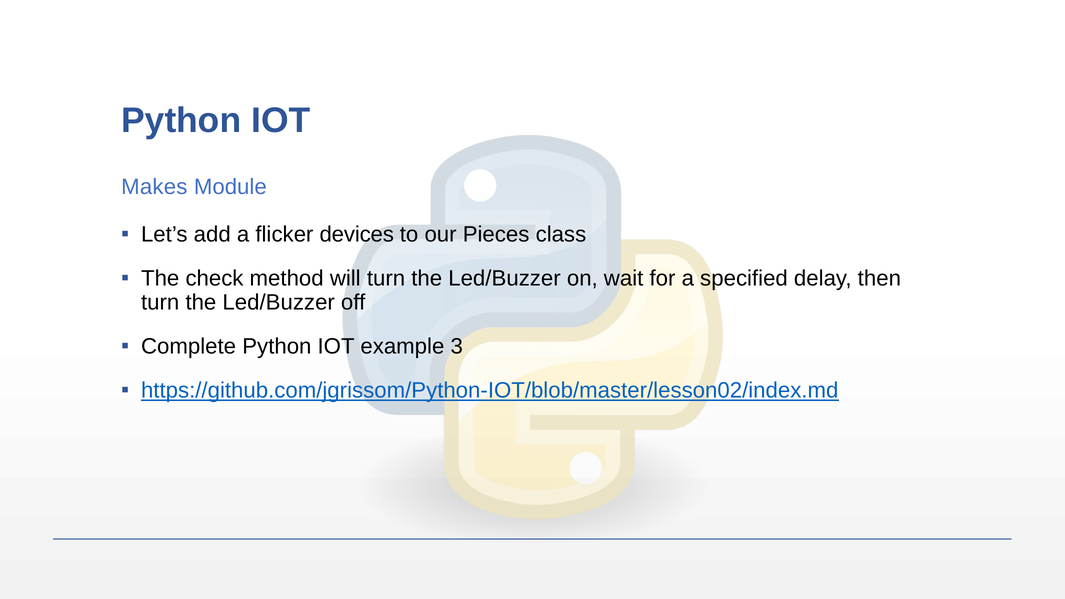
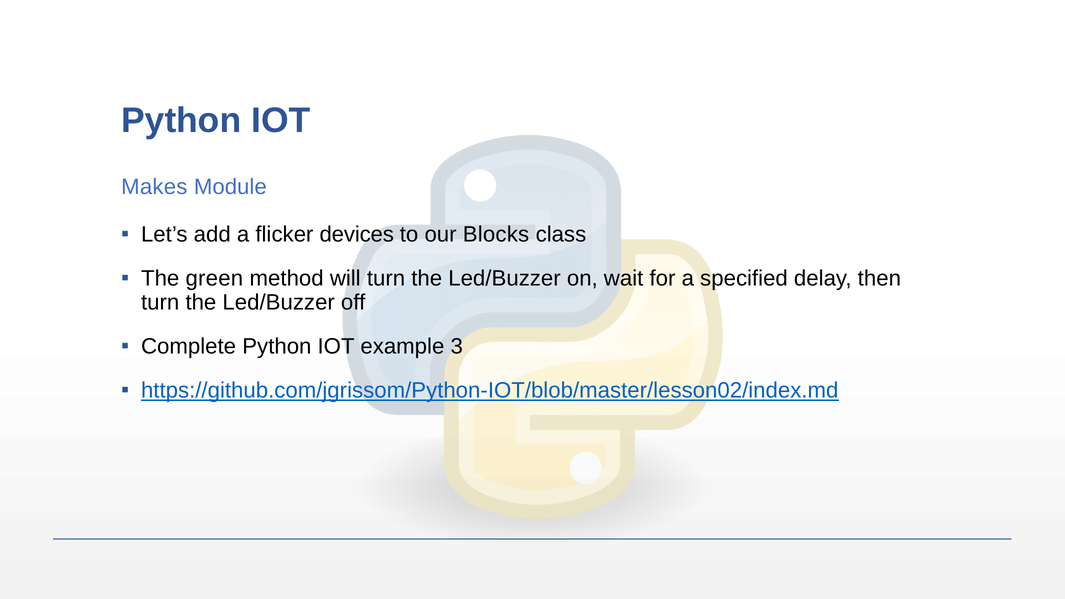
Pieces: Pieces -> Blocks (496, 235)
check: check -> green (214, 279)
